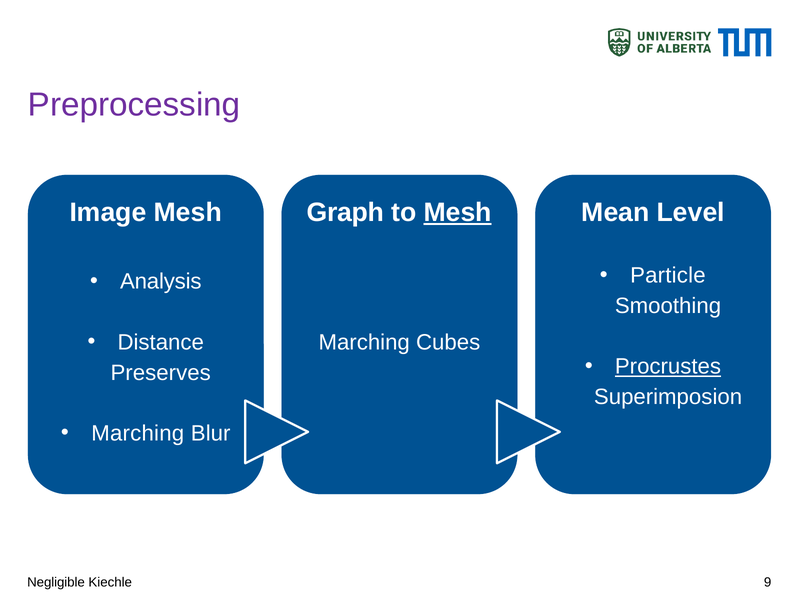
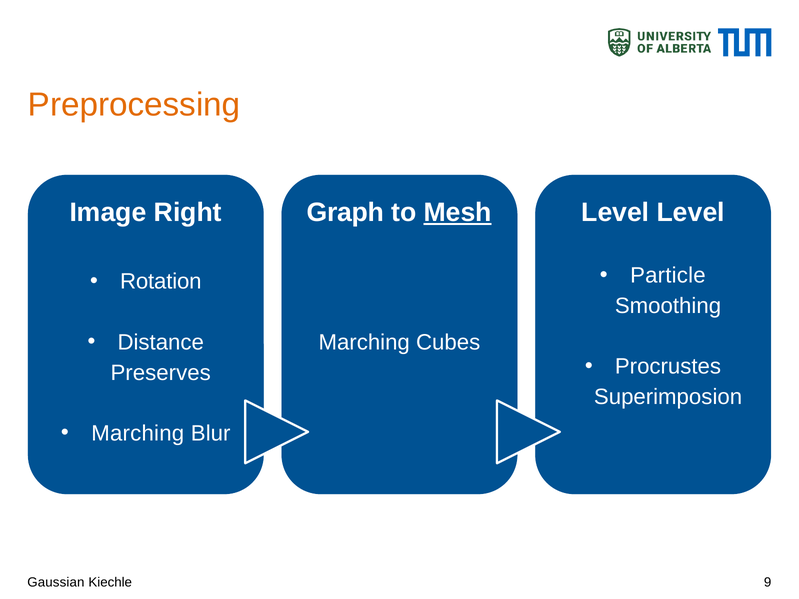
Preprocessing colour: purple -> orange (134, 105)
Image Mesh: Mesh -> Right (188, 213)
Mean: Mean -> Level (615, 213)
Analysis: Analysis -> Rotation (161, 282)
Procrustes underline: present -> none (668, 367)
Negligible: Negligible -> Gaussian (56, 582)
